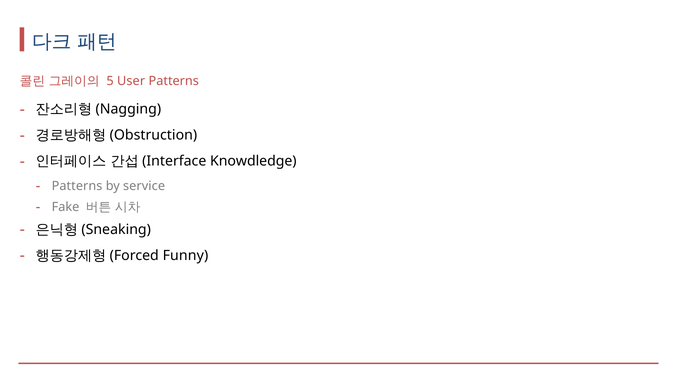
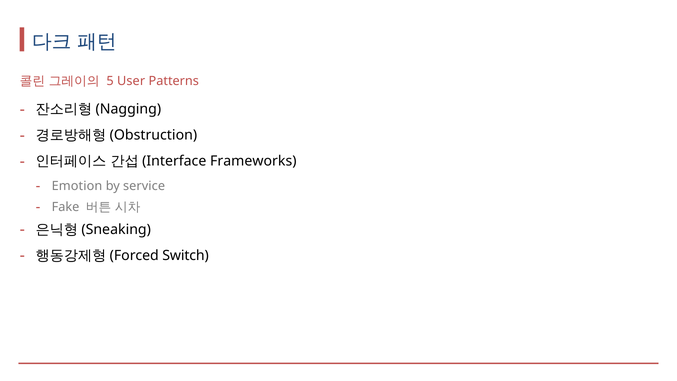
Knowdledge: Knowdledge -> Frameworks (253, 161)
Patterns: Patterns -> Emotion (77, 186)
Funny: Funny -> Switch (186, 255)
